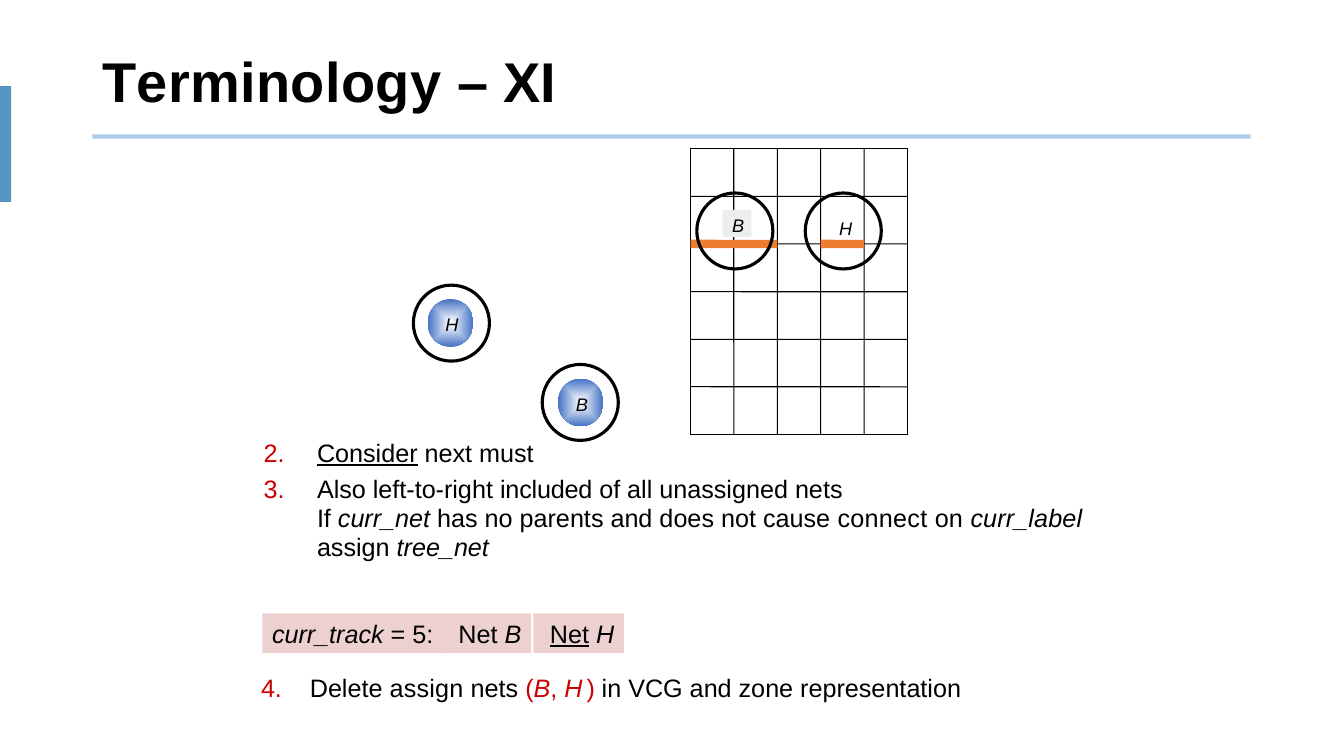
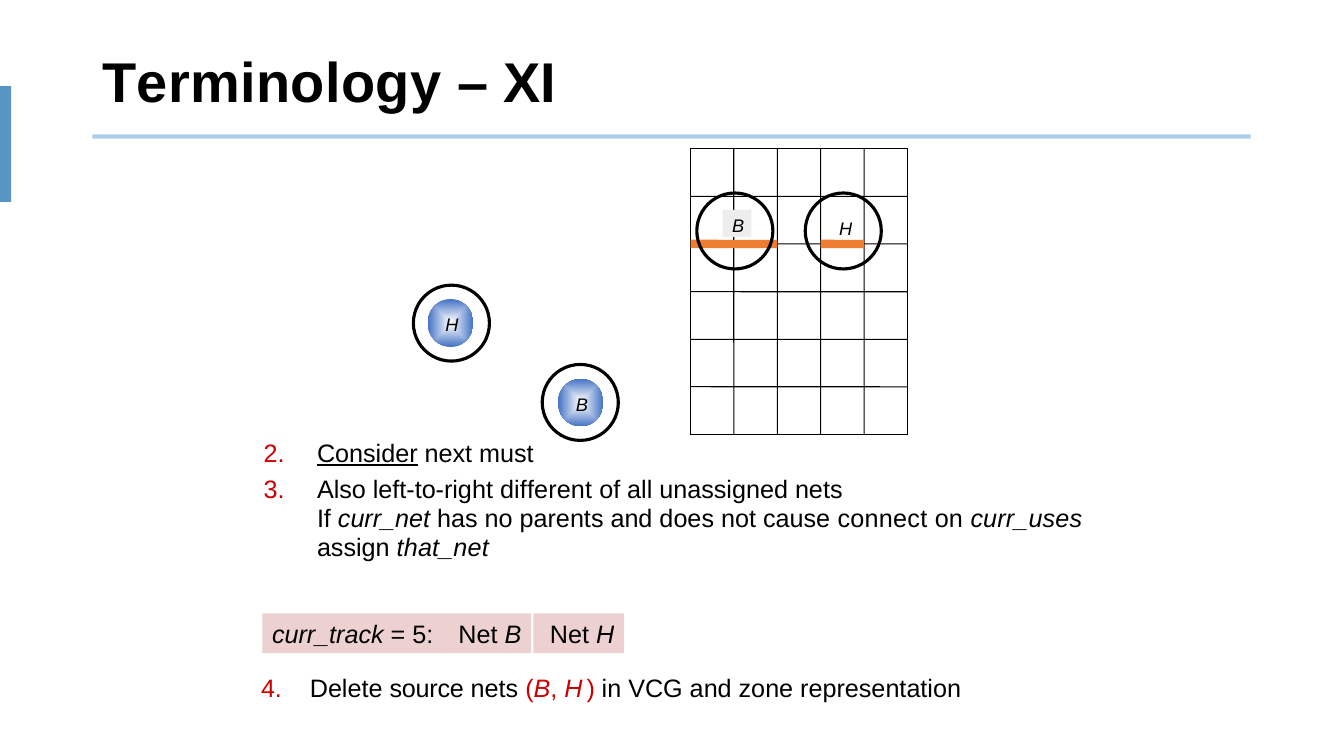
included: included -> different (546, 490)
curr_label: curr_label -> curr_uses (1026, 519)
tree_net: tree_net -> that_net (443, 547)
Net underline: present -> none (569, 635)
Delete assign: assign -> source (427, 688)
